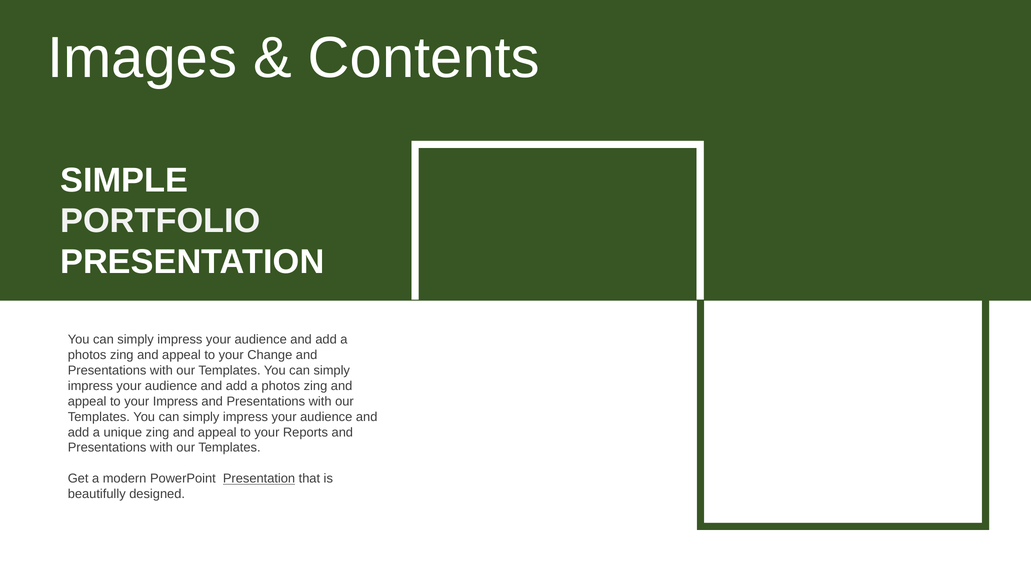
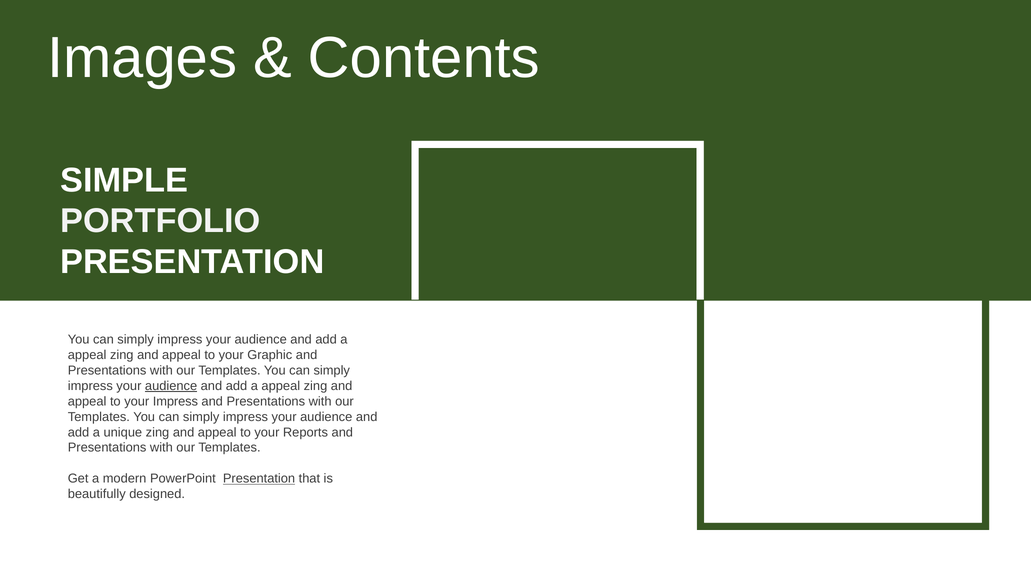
photos: photos -> appeal (87, 355)
Change: Change -> Graphic (270, 355)
audience underline: none -> present (171, 386)
photos: photos -> appeal (281, 386)
